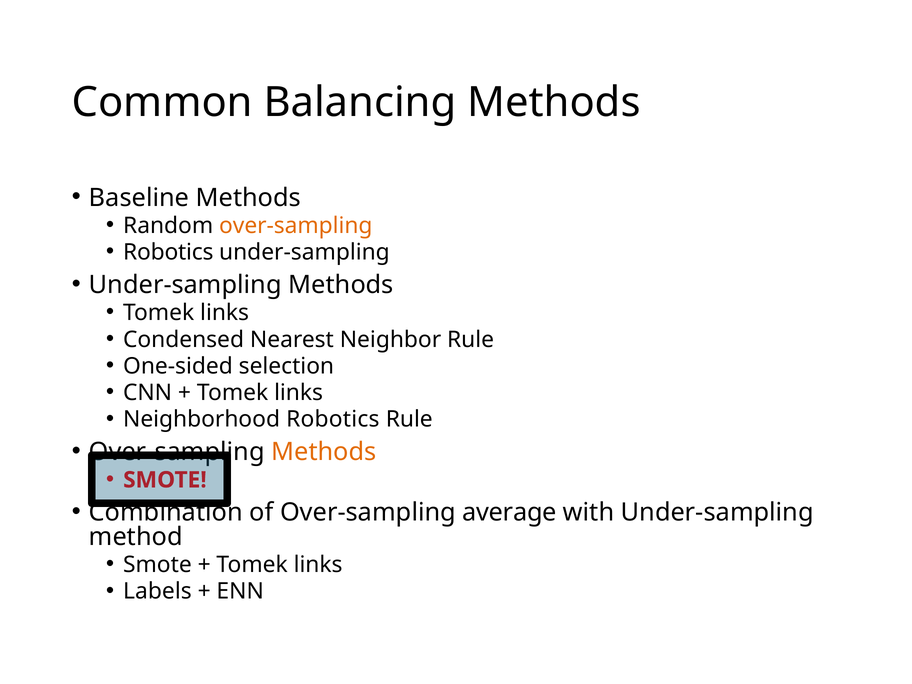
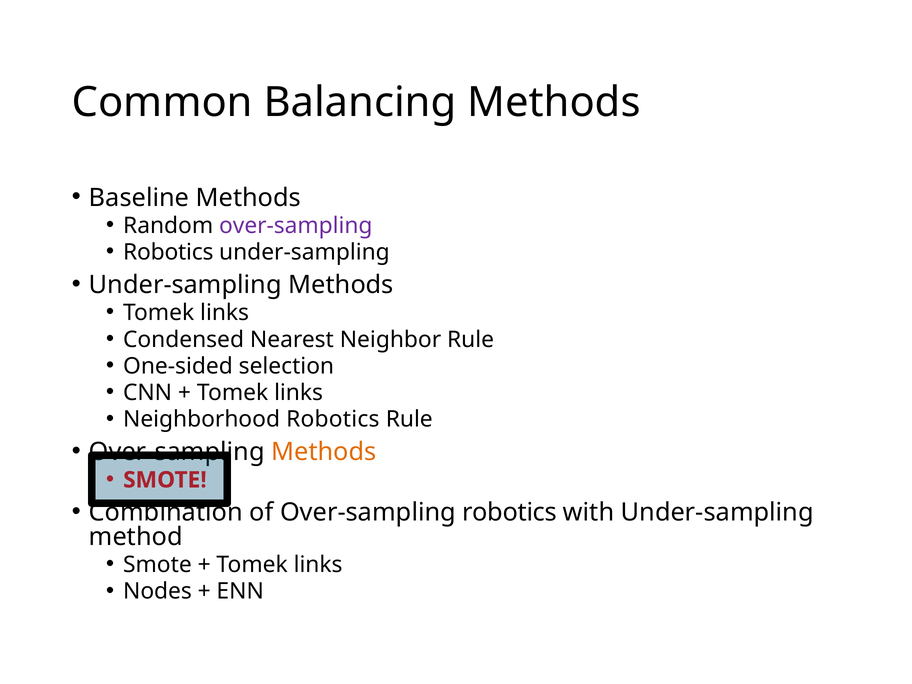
over-sampling colour: orange -> purple (296, 226)
Over-sampling average: average -> robotics (510, 512)
Labels: Labels -> Nodes (157, 591)
